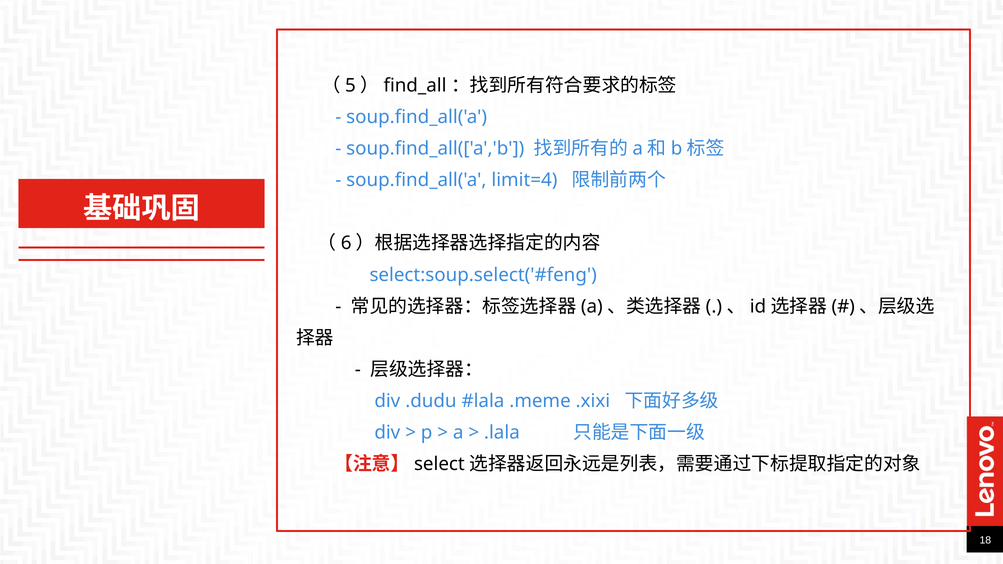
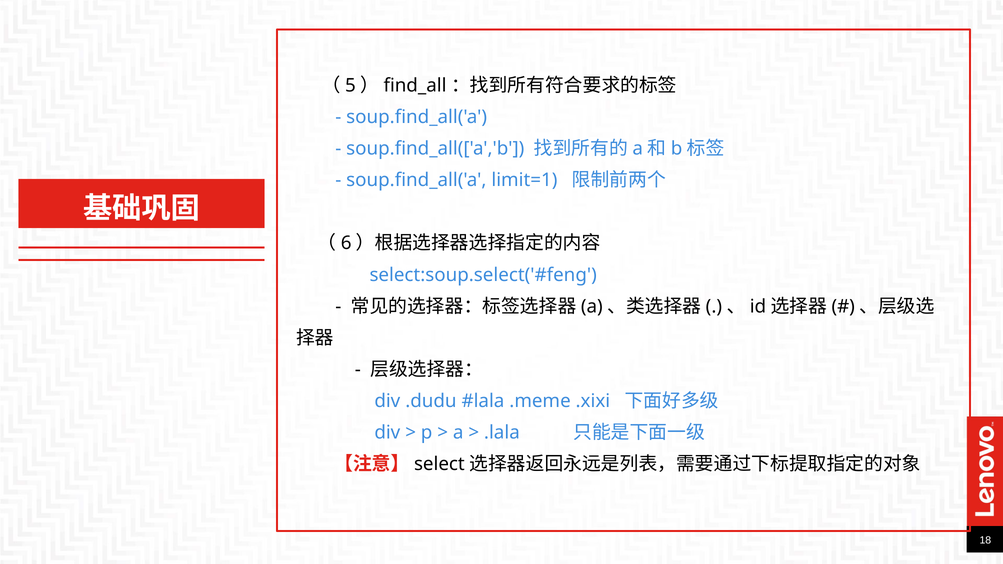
limit=4: limit=4 -> limit=1 (524, 180)
